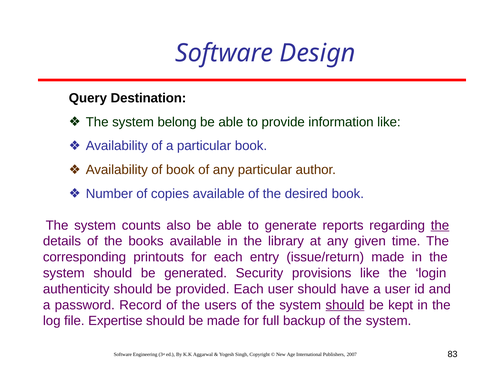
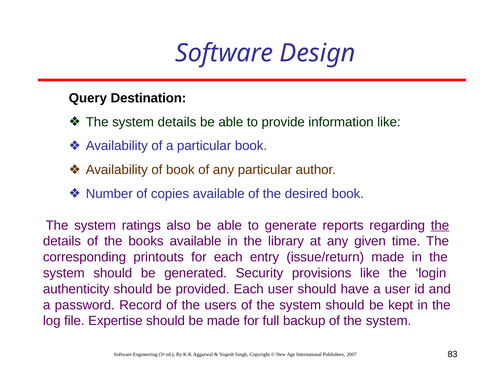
system belong: belong -> details (177, 122)
counts: counts -> ratings (141, 225)
should underline: present -> none (345, 304)
